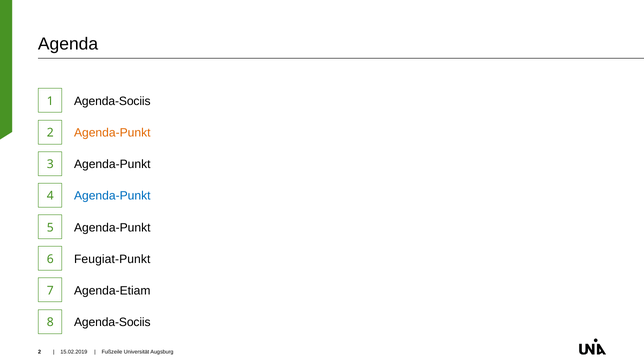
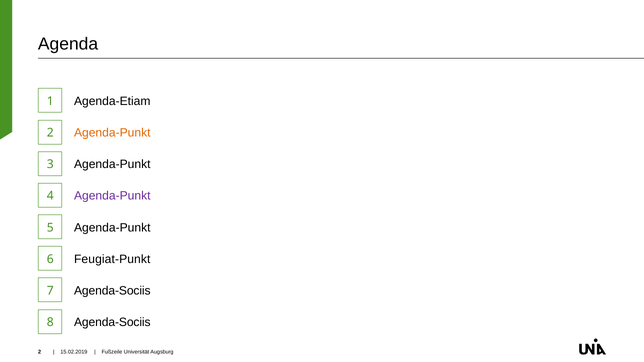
1 Agenda-Sociis: Agenda-Sociis -> Agenda-Etiam (112, 101)
Agenda-Punkt colour: blue -> purple (112, 196)
7 Agenda-Etiam: Agenda-Etiam -> Agenda-Sociis (112, 291)
